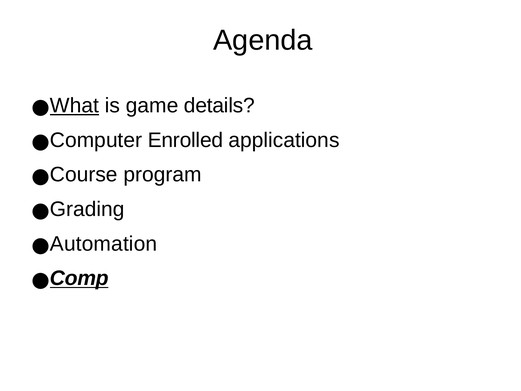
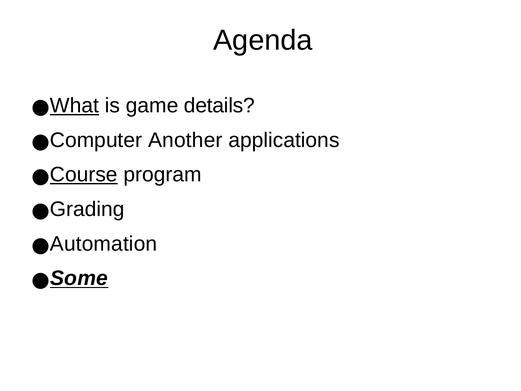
Enrolled: Enrolled -> Another (185, 140)
Course underline: none -> present (84, 175)
Comp: Comp -> Some (79, 278)
